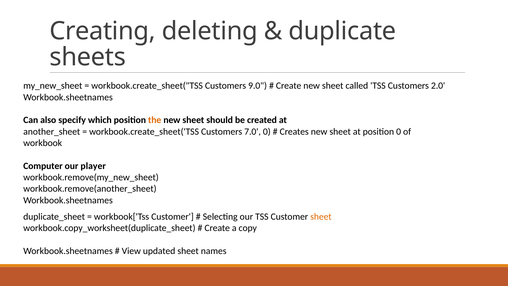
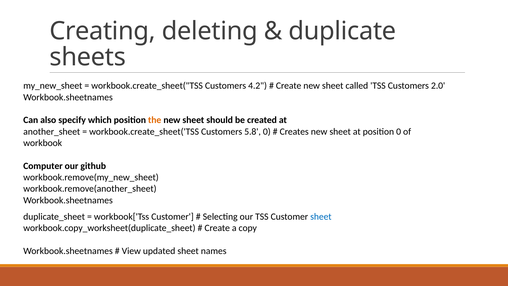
9.0: 9.0 -> 4.2 (258, 86)
7.0: 7.0 -> 5.8 (253, 131)
player: player -> github (93, 166)
sheet colour: orange -> blue (321, 217)
